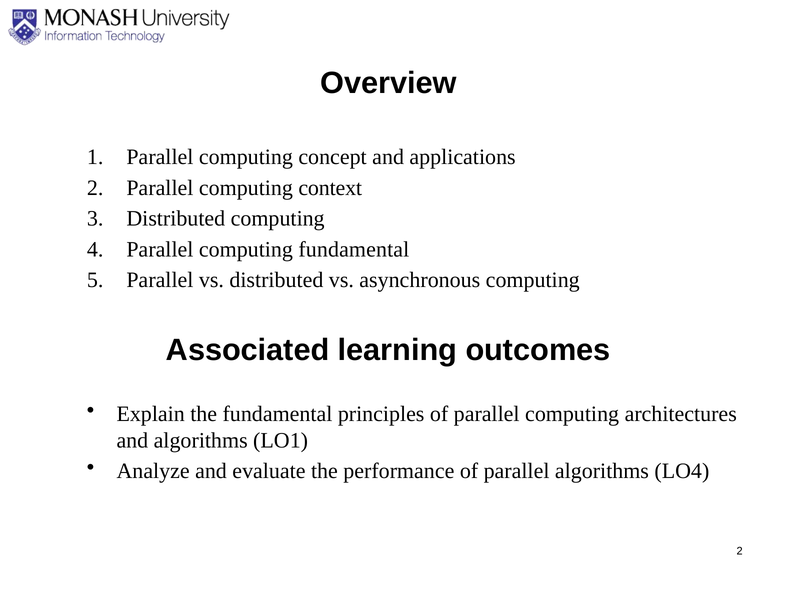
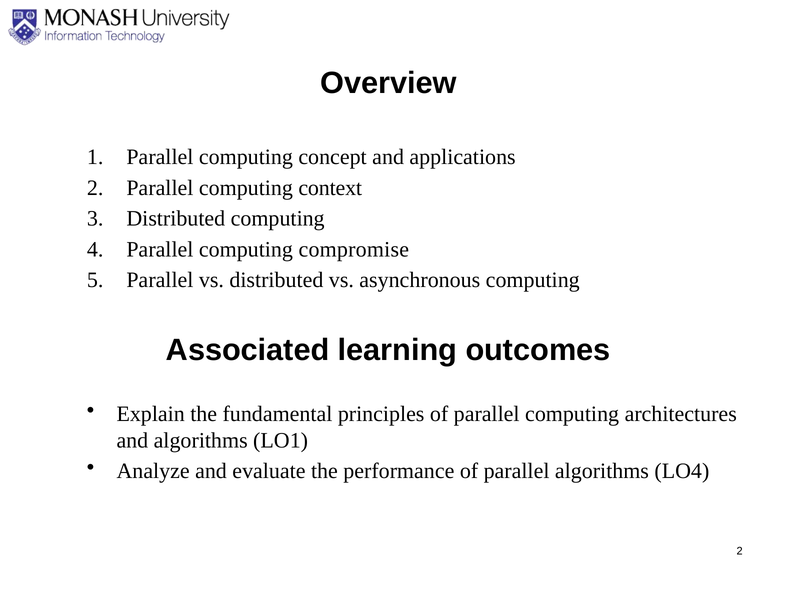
computing fundamental: fundamental -> compromise (354, 249)
